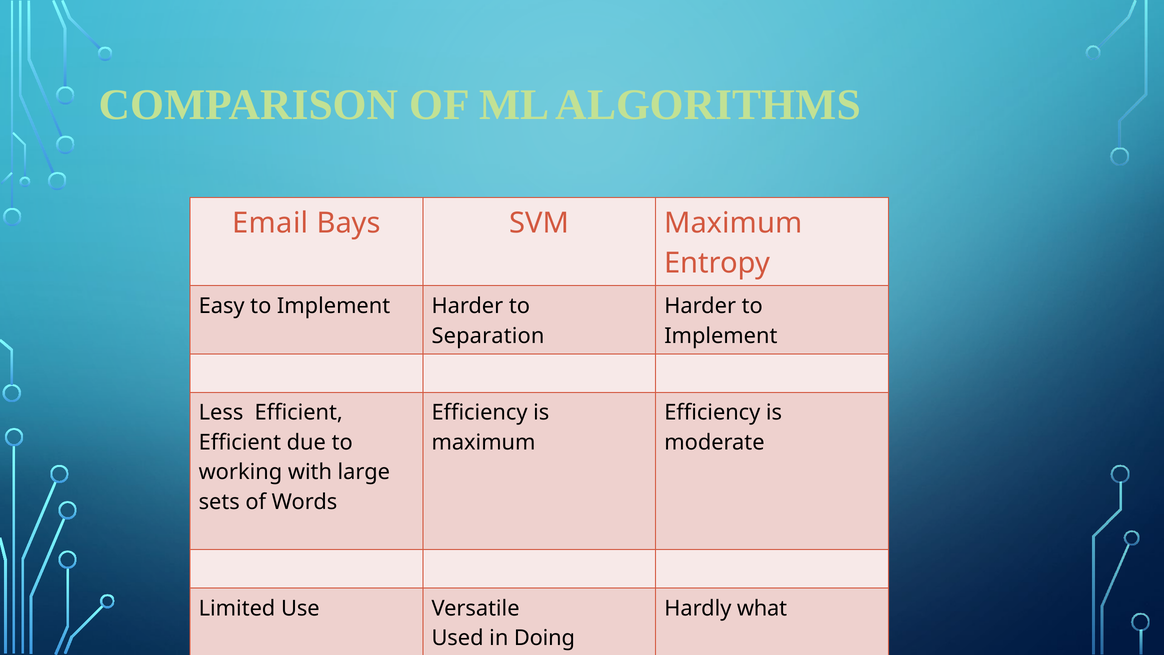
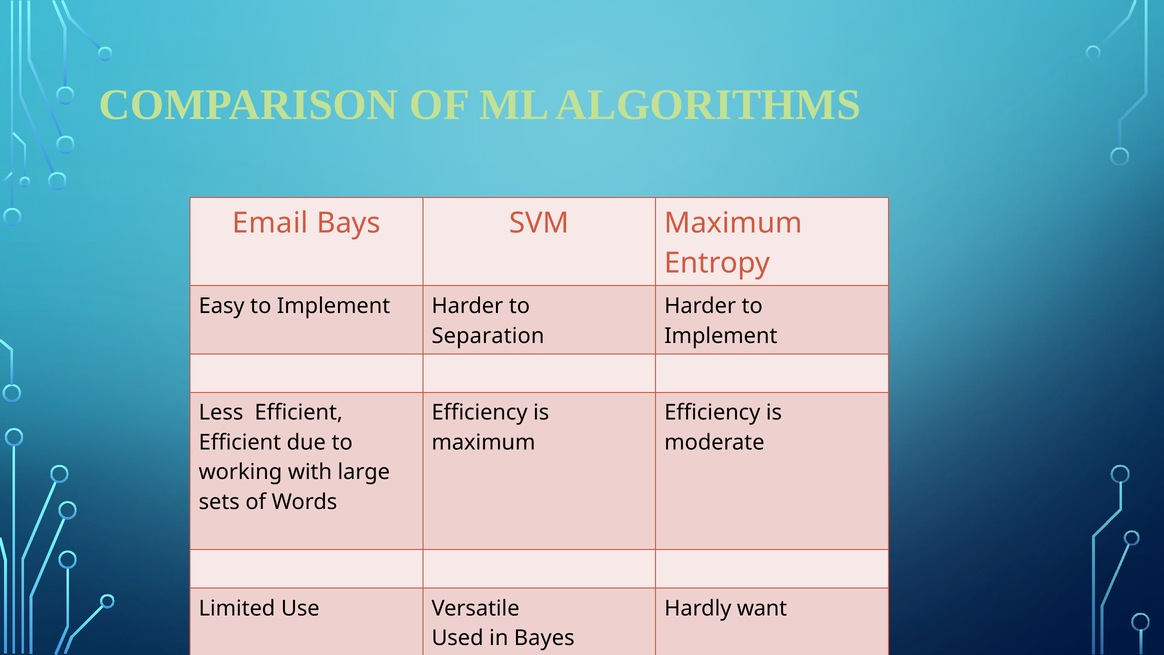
what: what -> want (762, 608)
Doing: Doing -> Bayes (544, 638)
